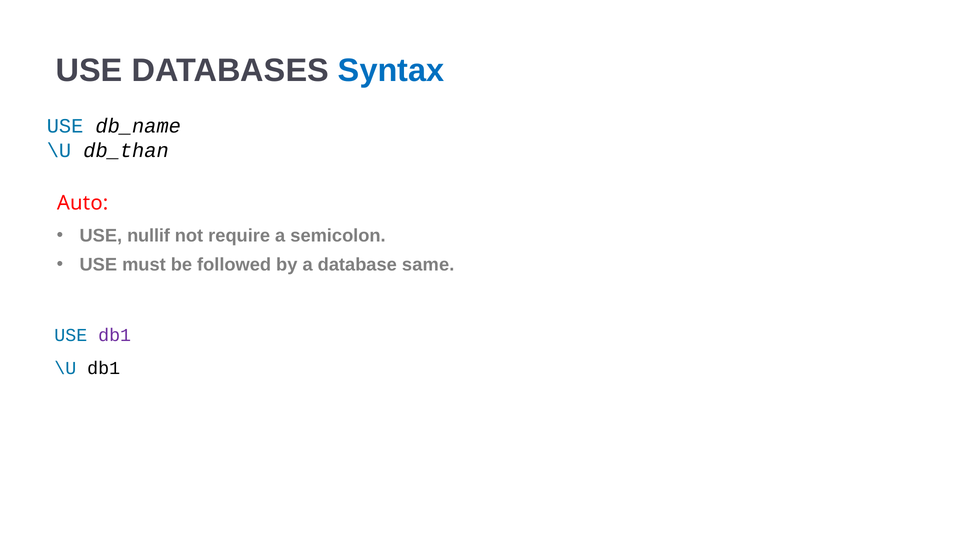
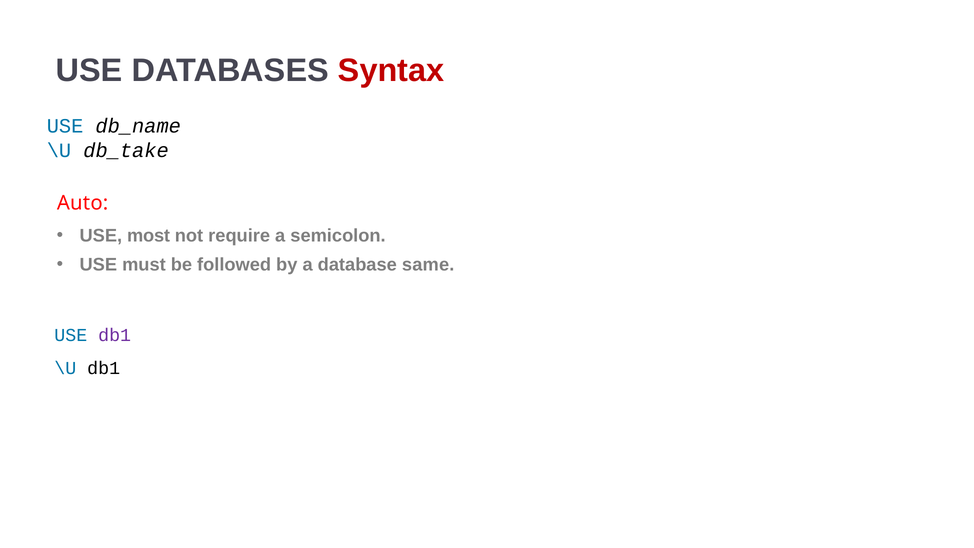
Syntax colour: blue -> red (391, 70)
db_than: db_than -> db_take (126, 151)
nullif: nullif -> most (149, 235)
